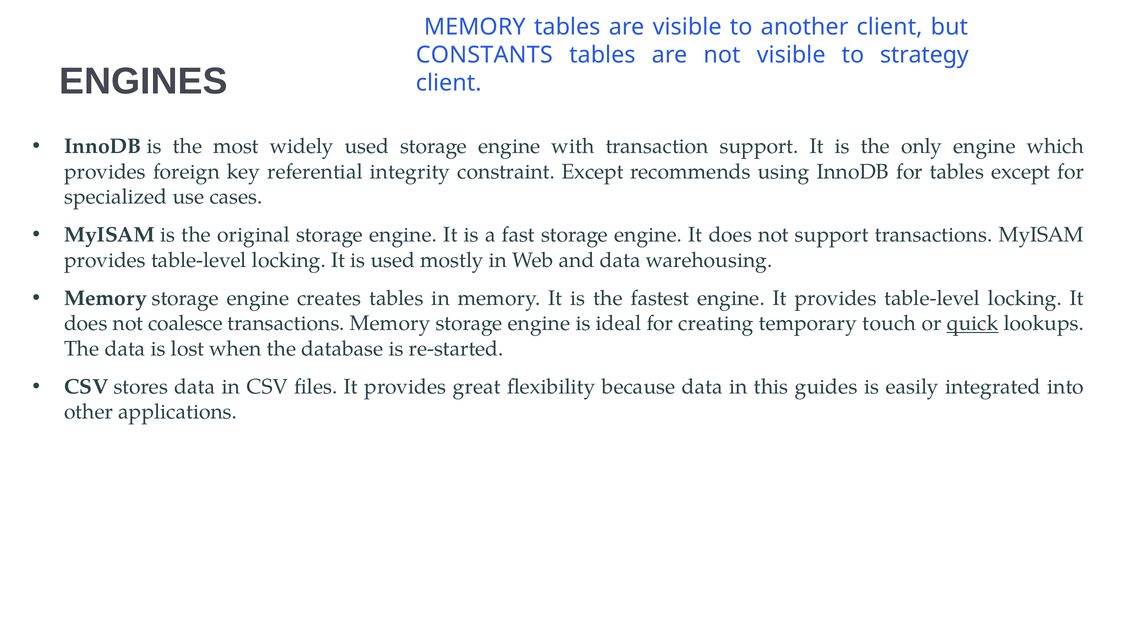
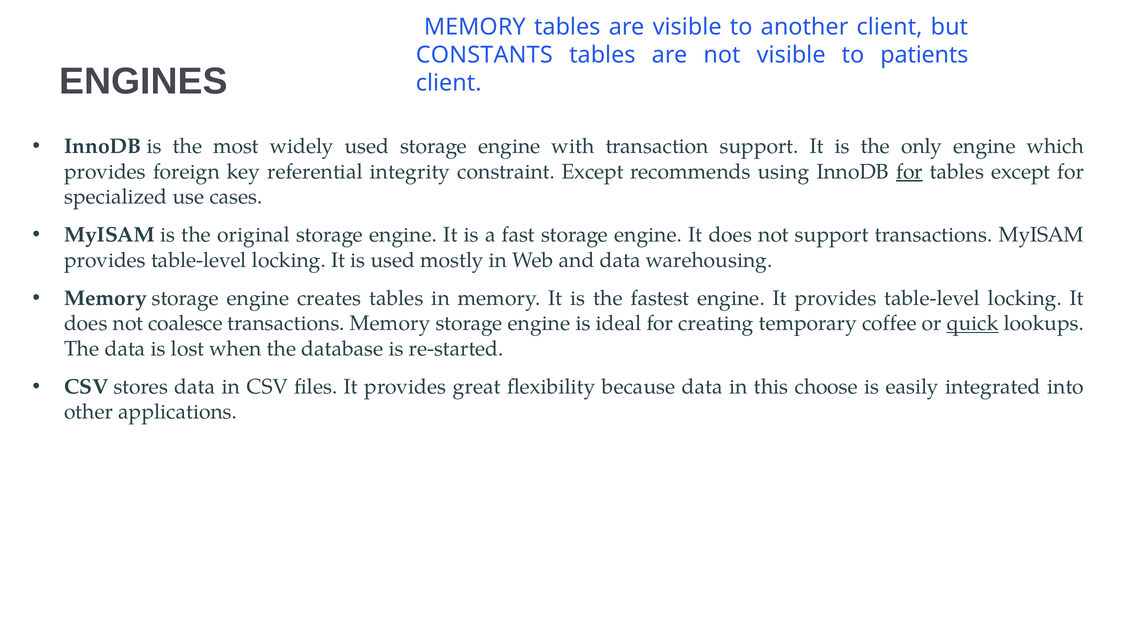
strategy: strategy -> patients (924, 55)
for underline: none -> present (909, 172)
touch: touch -> coffee (889, 324)
guides: guides -> choose (826, 387)
